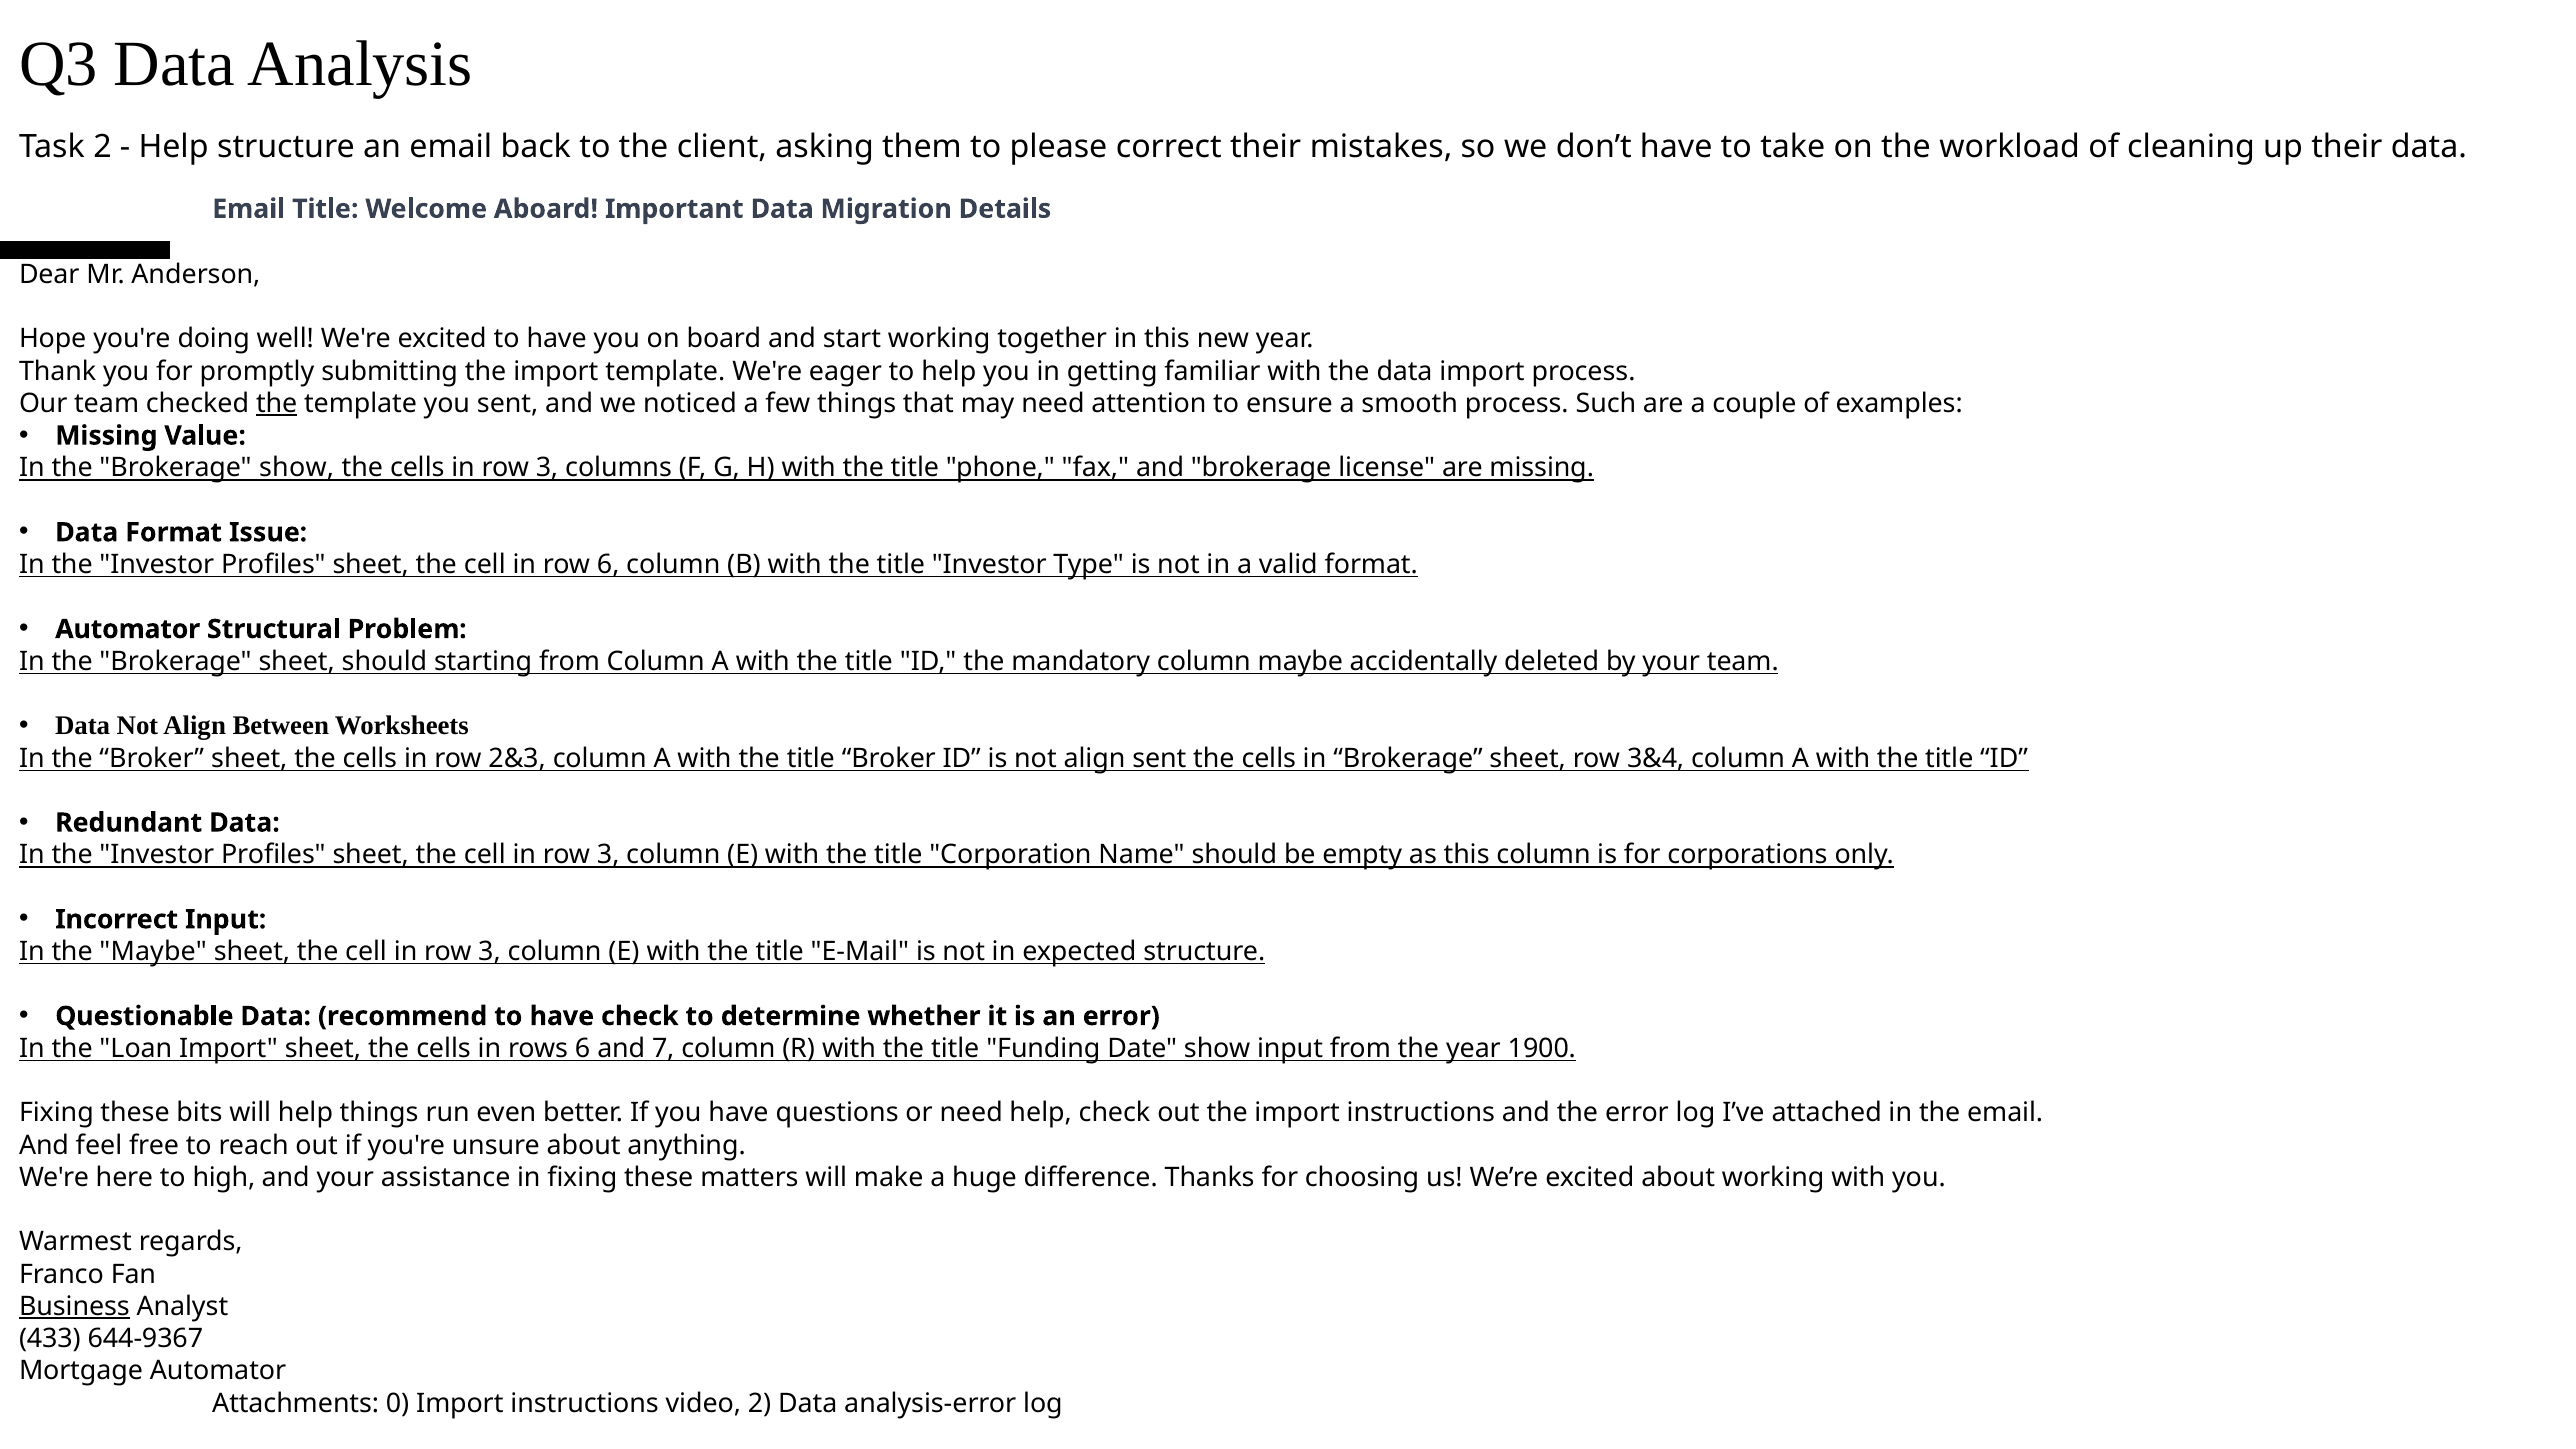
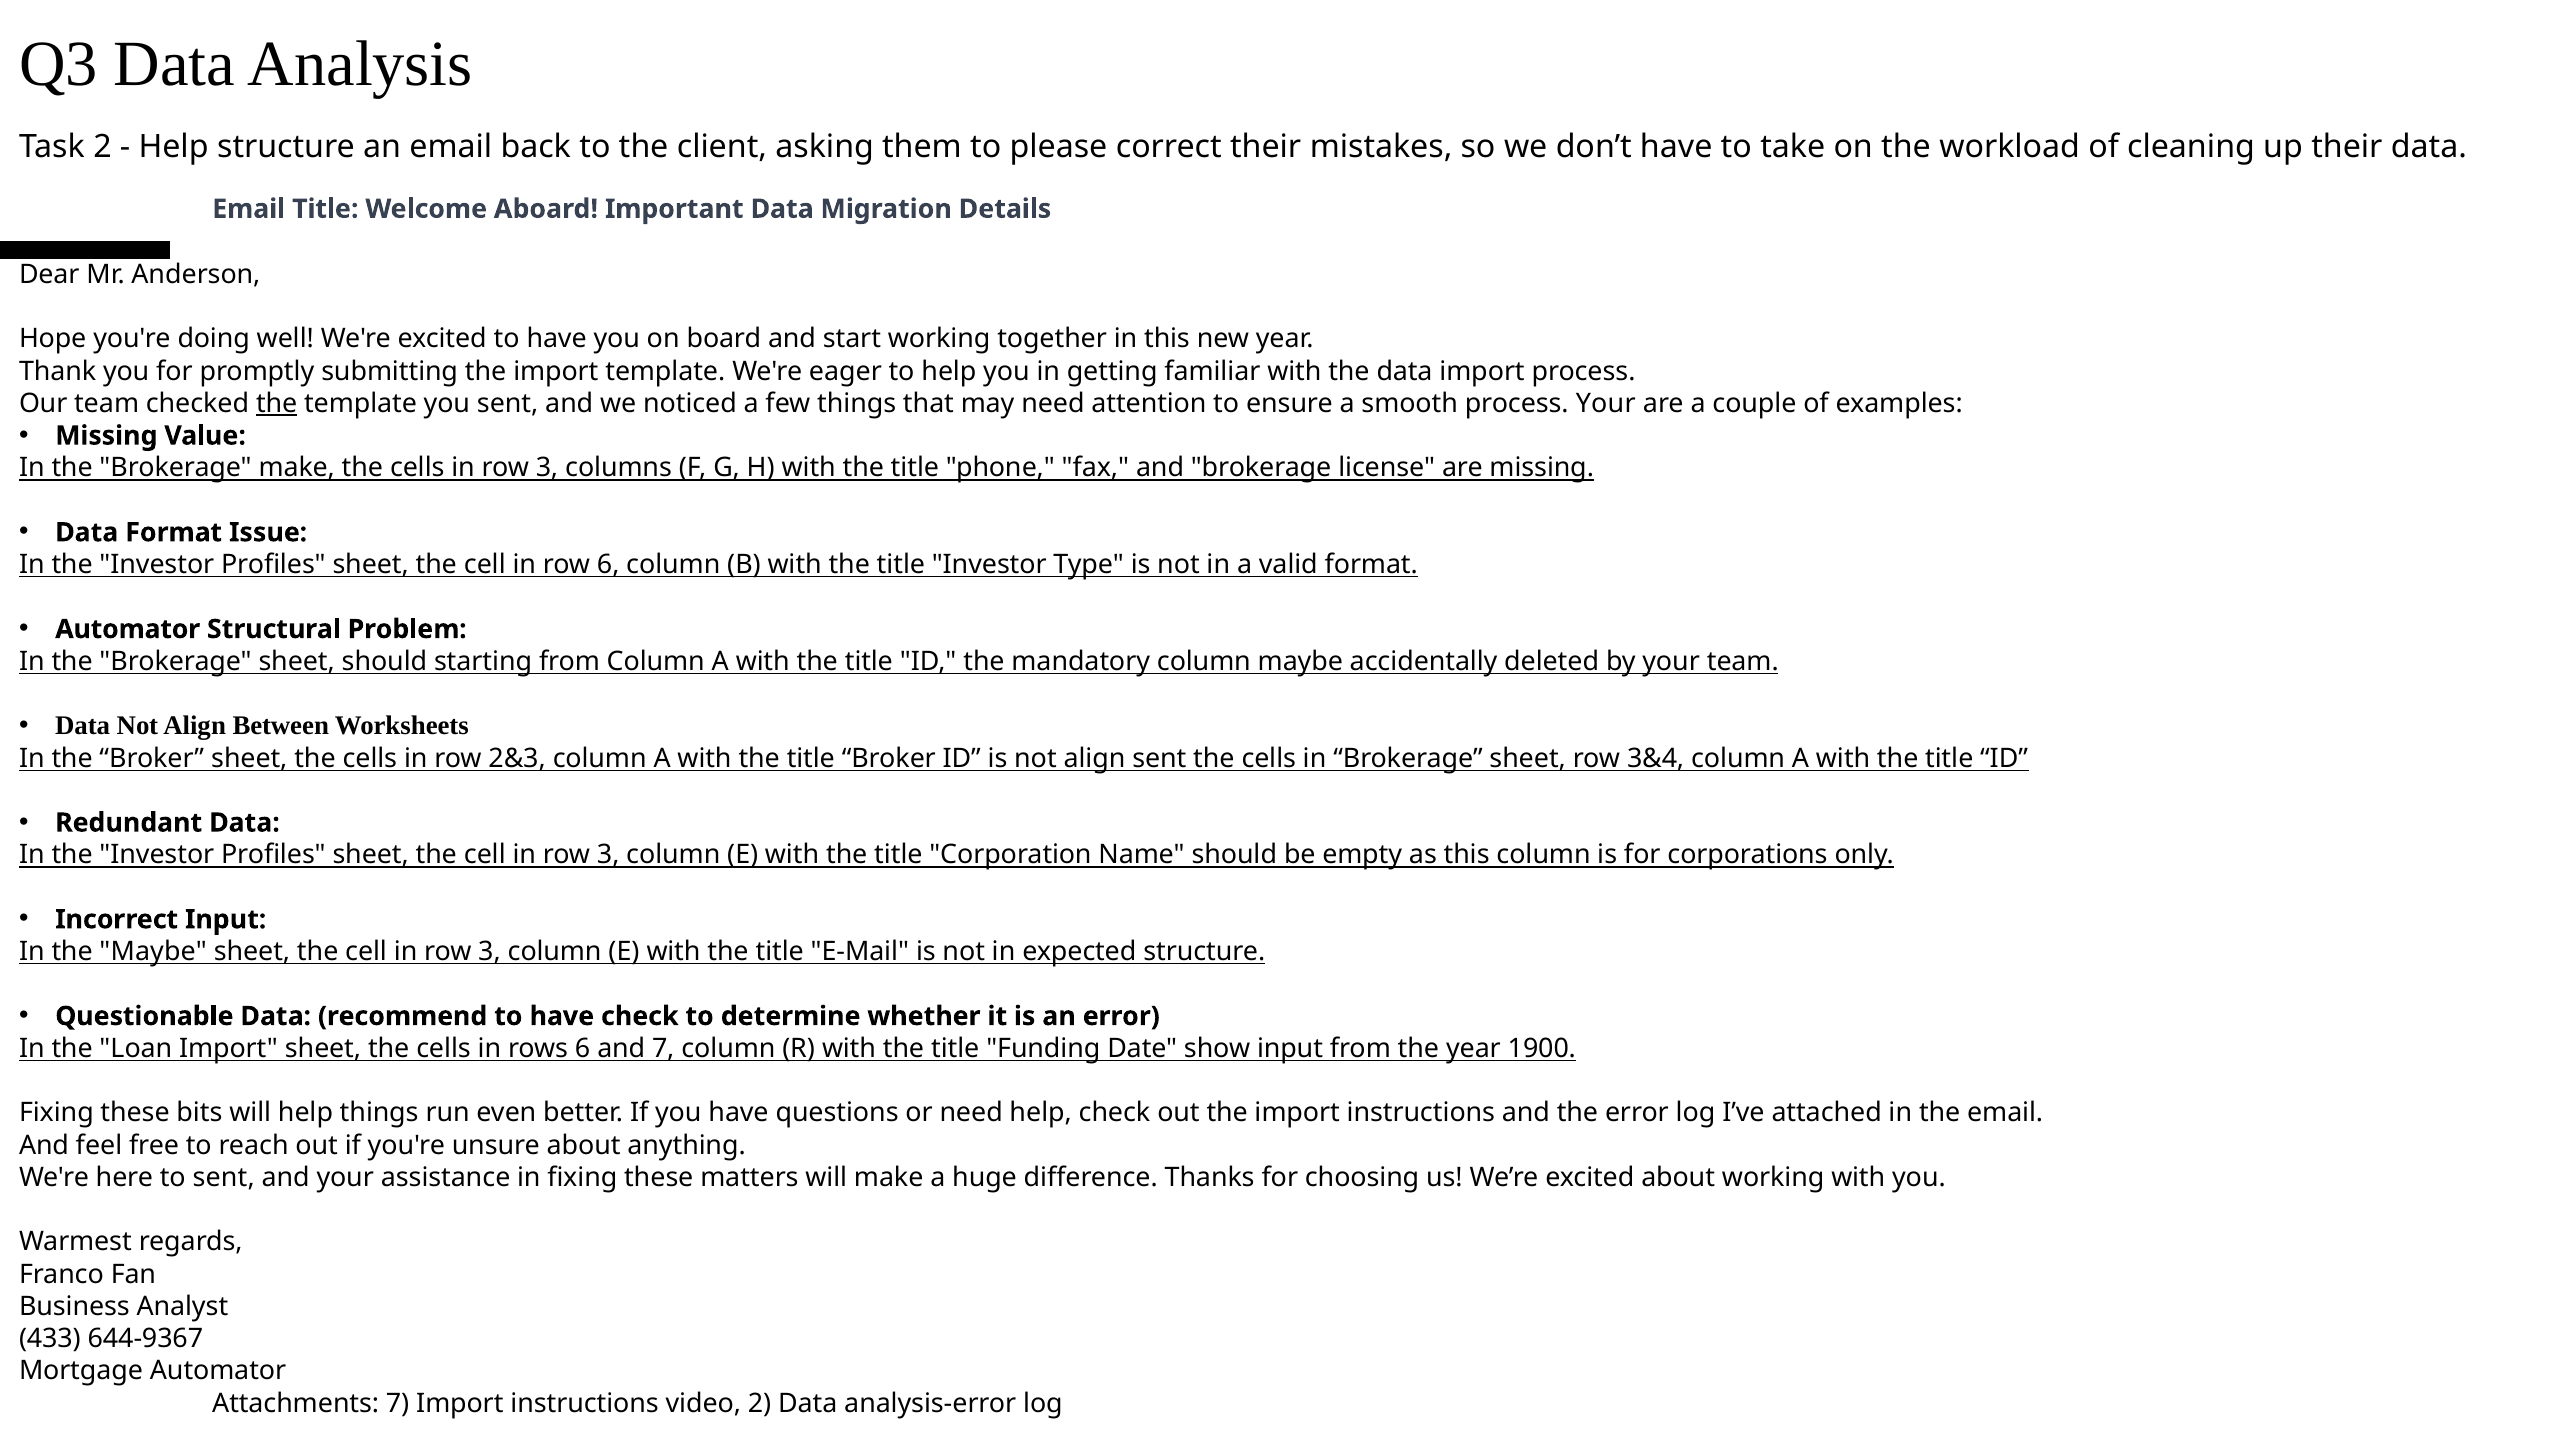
process Such: Such -> Your (1606, 403)
Brokerage show: show -> make (297, 468)
to high: high -> sent (224, 1177)
Business underline: present -> none (74, 1306)
Attachments 0: 0 -> 7 (398, 1403)
